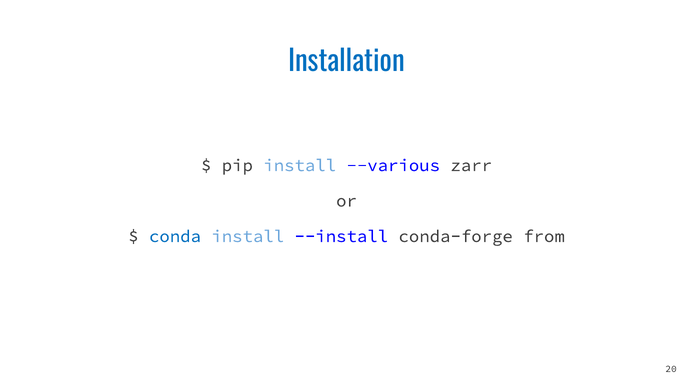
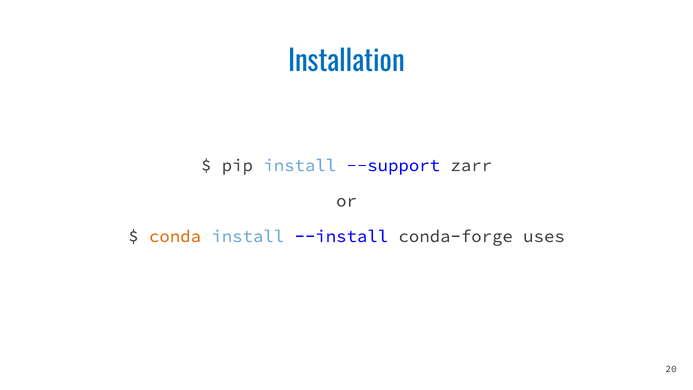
--various: --various -> --support (393, 165)
conda colour: blue -> orange (175, 236)
from: from -> uses (544, 236)
